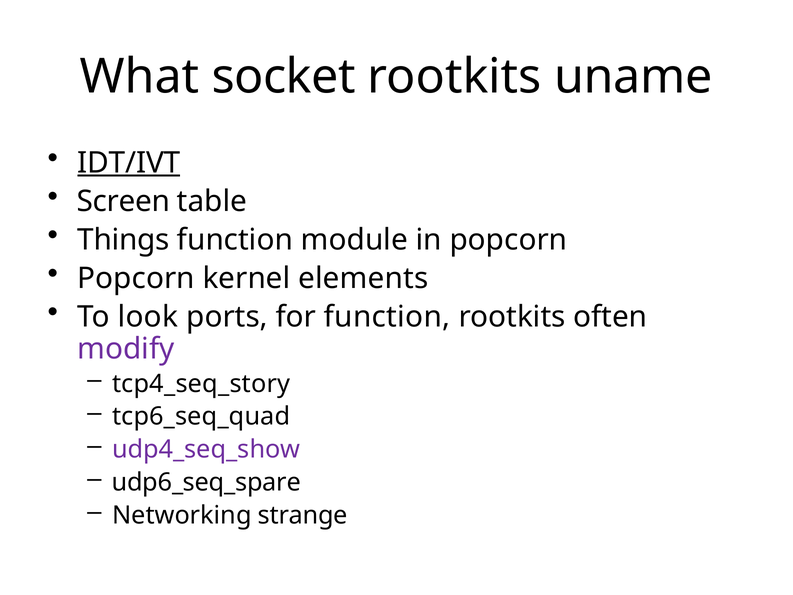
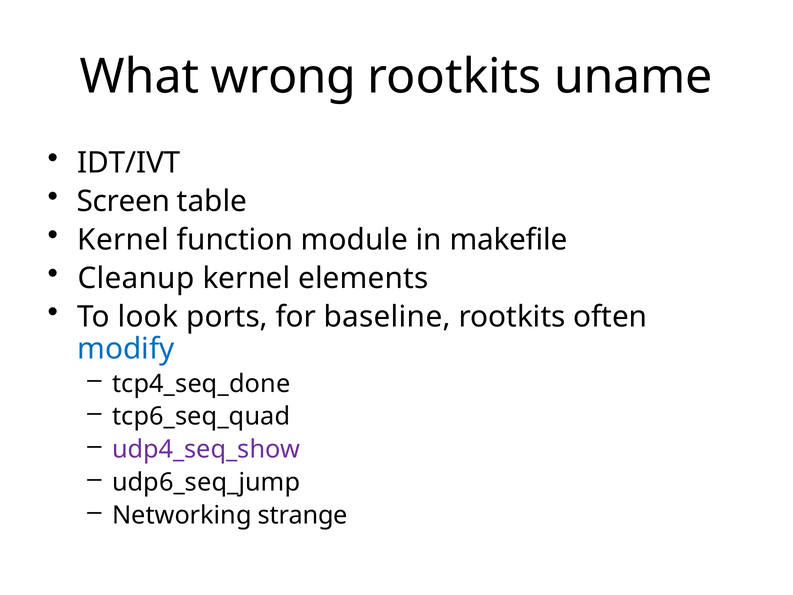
socket: socket -> wrong (284, 77)
IDT/IVT underline: present -> none (129, 163)
Things: Things -> Kernel (123, 240)
in popcorn: popcorn -> makefile (509, 240)
Popcorn: Popcorn -> Cleanup (136, 278)
for function: function -> baseline (387, 317)
modify colour: purple -> blue (126, 349)
tcp4_seq_story: tcp4_seq_story -> tcp4_seq_done (201, 384)
udp6_seq_spare: udp6_seq_spare -> udp6_seq_jump (206, 482)
